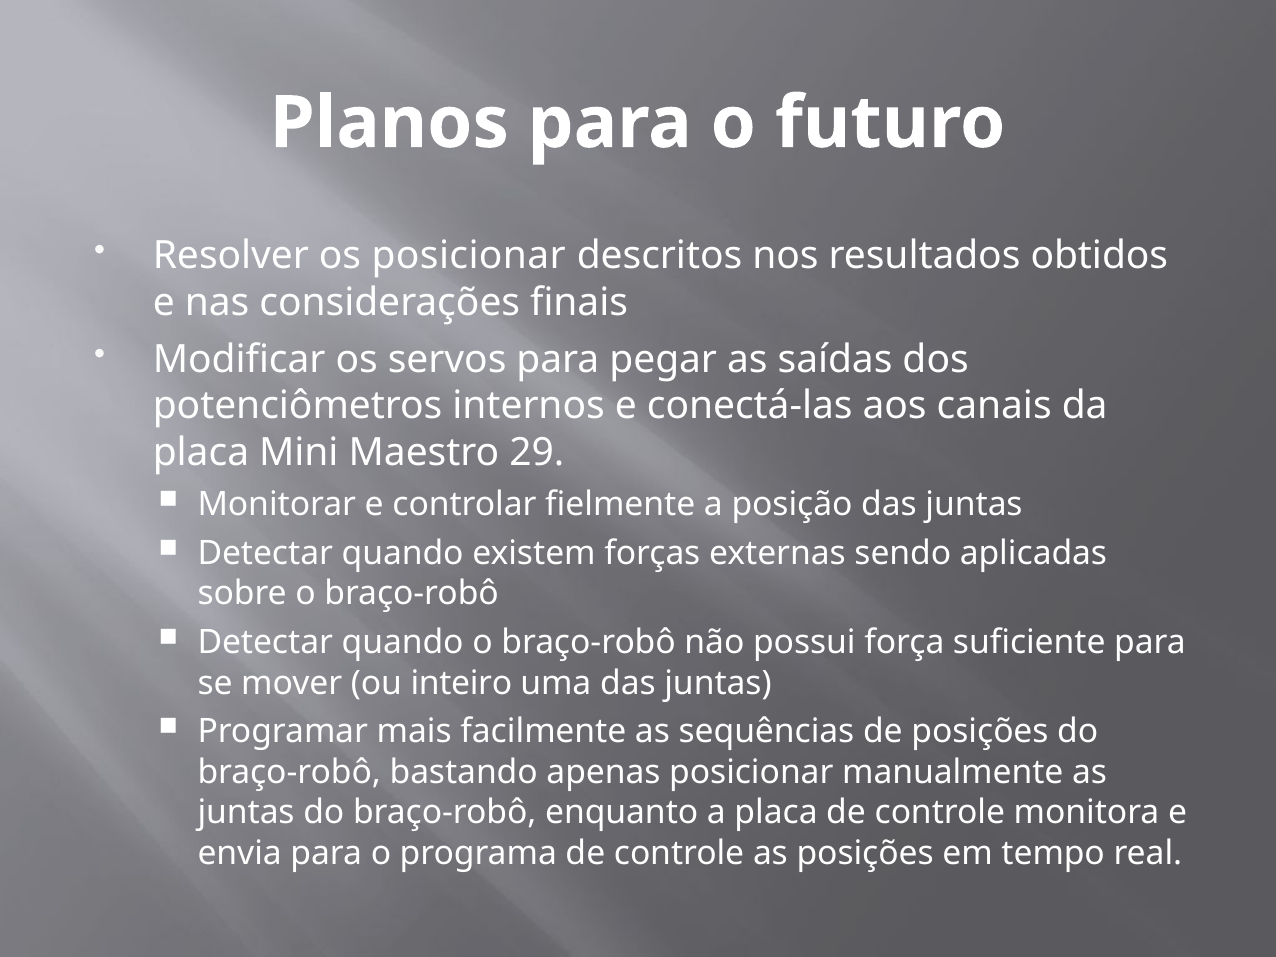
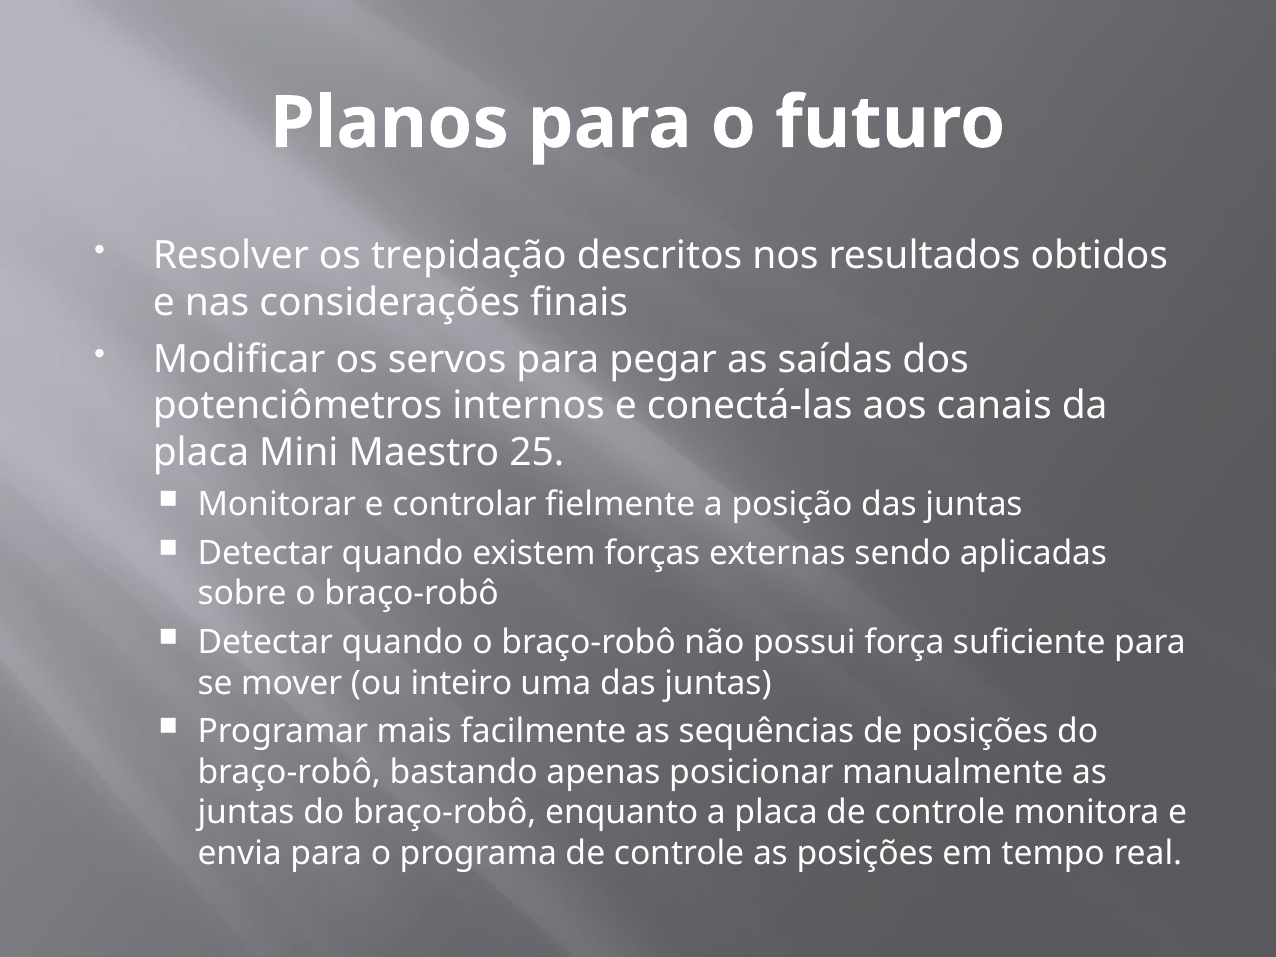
os posicionar: posicionar -> trepidação (469, 256)
29: 29 -> 25 (537, 453)
